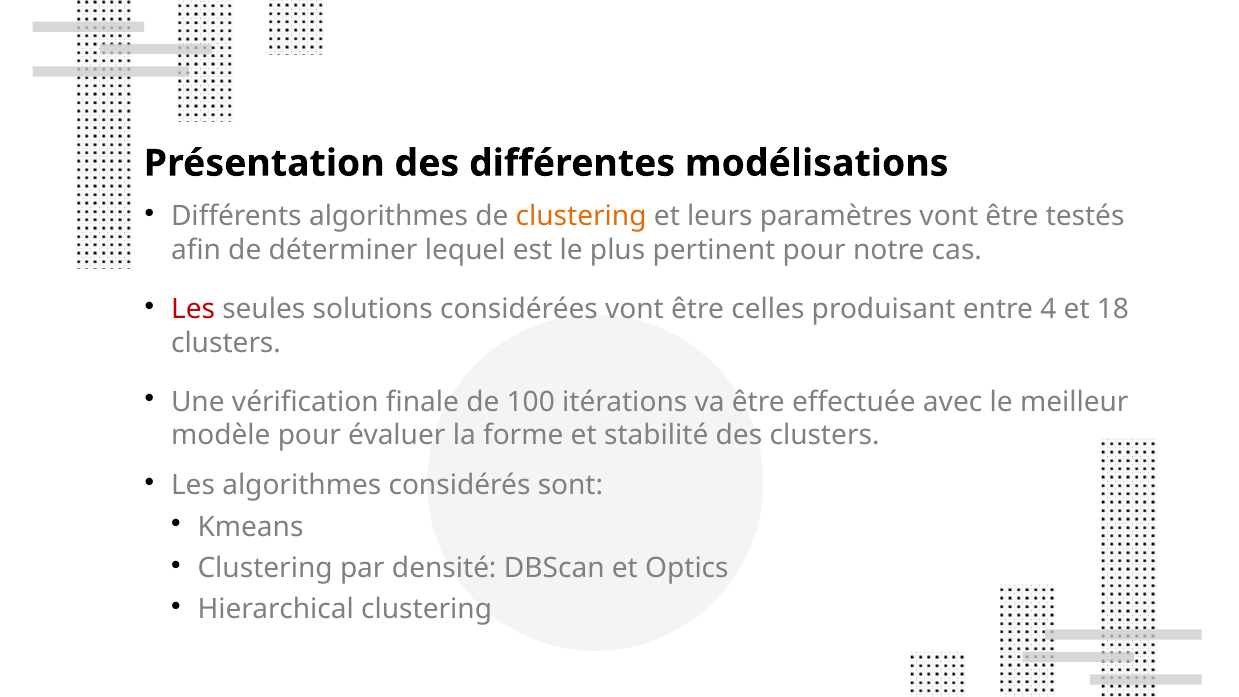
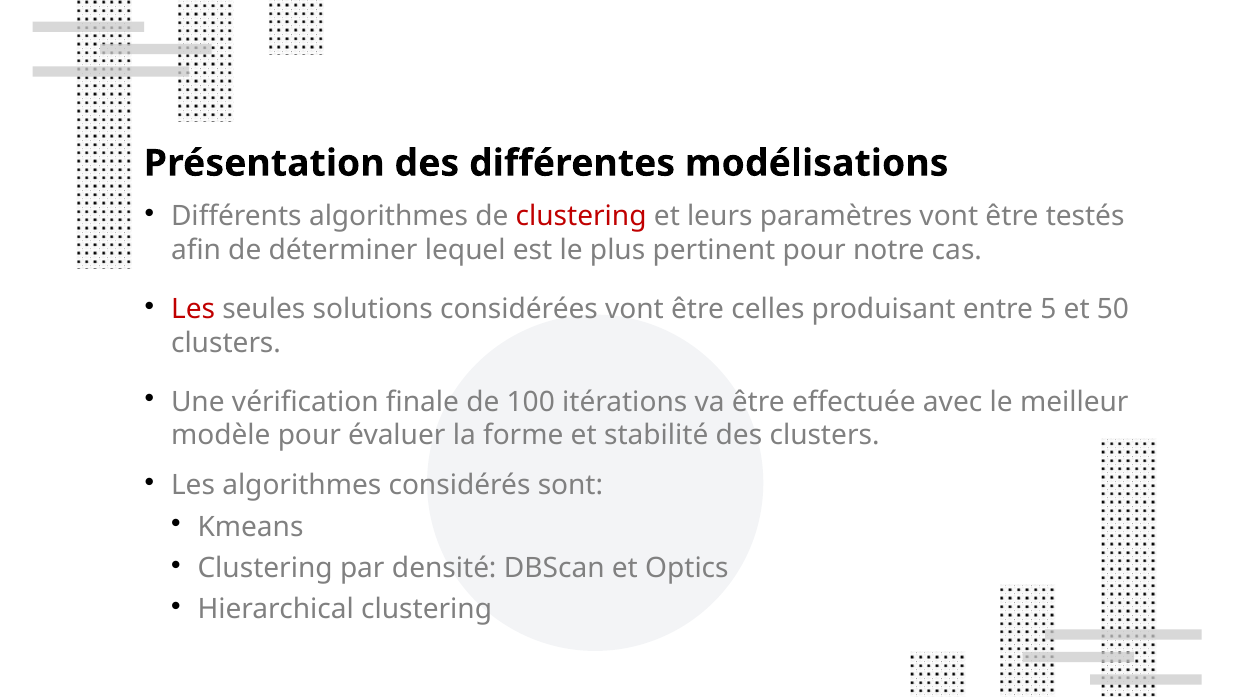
clustering colour: orange -> red (581, 216)
4: 4 -> 5 (1048, 309)
18: 18 -> 50 (1113, 309)
